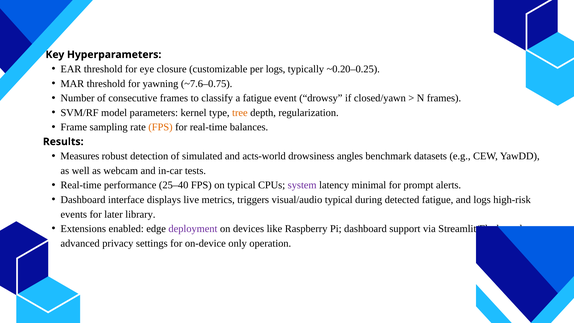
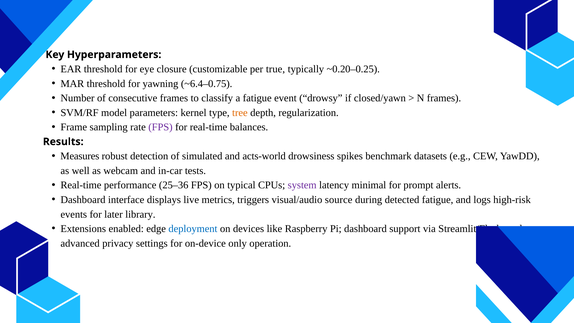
per logs: logs -> true (275, 69)
~7.6–0.75: ~7.6–0.75 -> ~6.4–0.75 (207, 84)
FPS colour: orange -> purple (160, 127)
angles: angles -> spikes (350, 156)
25–40: 25–40 -> 25–36 (174, 185)
visual/audio typical: typical -> source (339, 200)
deployment colour: purple -> blue (193, 229)
